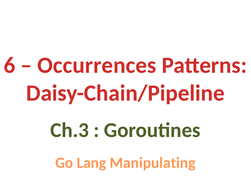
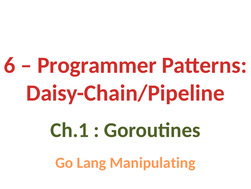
Occurrences: Occurrences -> Programmer (97, 65)
Ch.3: Ch.3 -> Ch.1 (70, 130)
